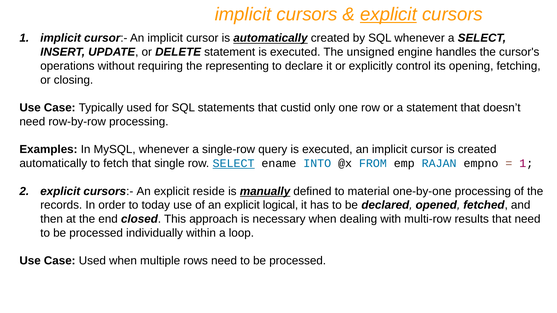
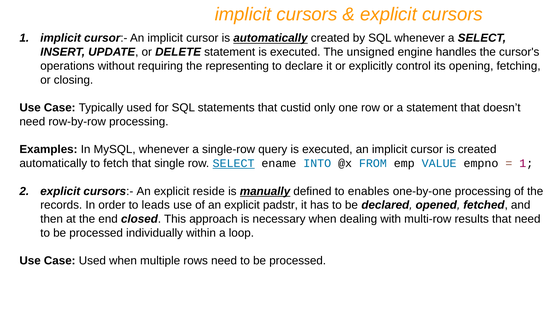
explicit underline: present -> none (388, 14)
RAJAN: RAJAN -> VALUE (439, 164)
material: material -> enables (369, 191)
today: today -> leads (156, 205)
logical: logical -> padstr (280, 205)
